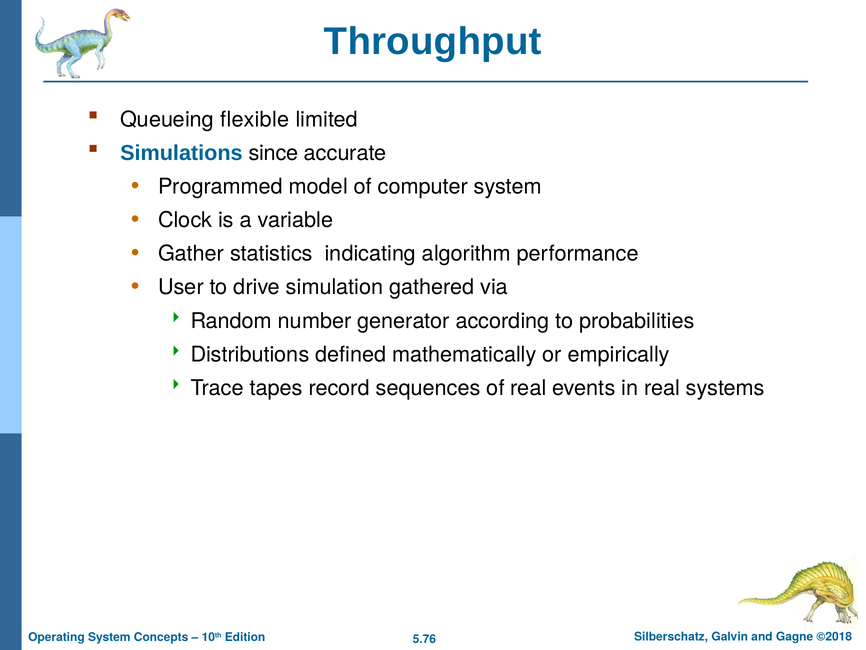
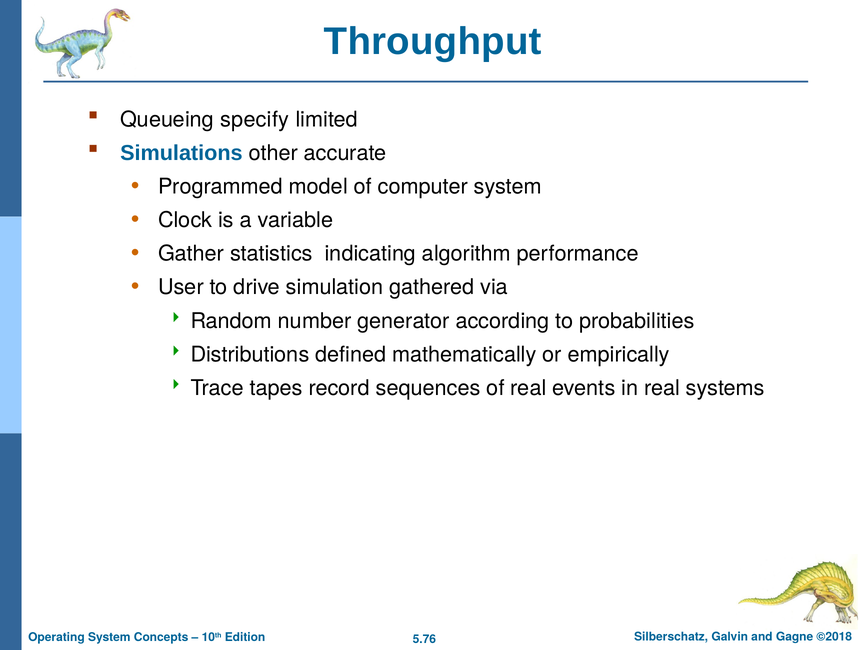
flexible: flexible -> specify (255, 119)
since: since -> other (273, 153)
